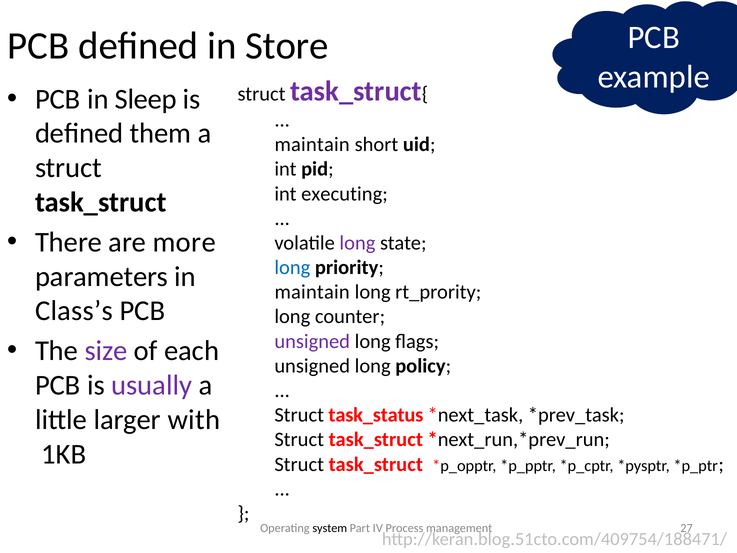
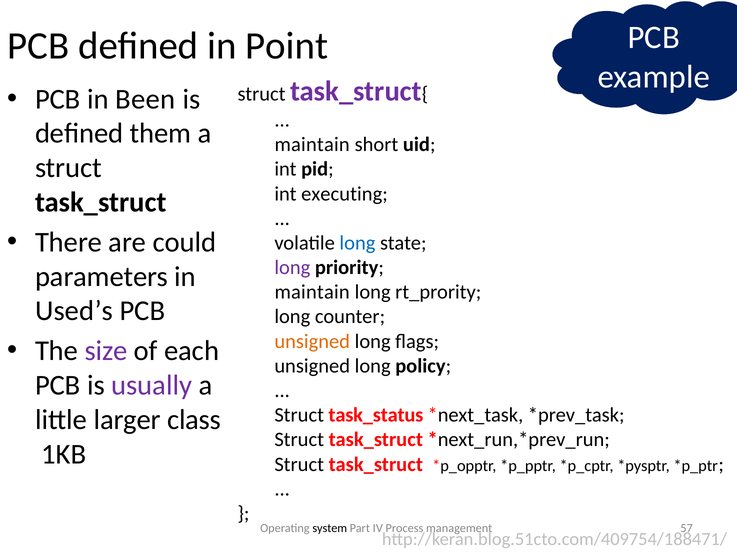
Store: Store -> Point (287, 46)
Sleep: Sleep -> Been (145, 99)
more: more -> could (184, 242)
long colour: purple -> blue (357, 243)
long colour: blue -> purple (292, 267)
Class’s: Class’s -> Used’s (74, 311)
unsigned colour: purple -> orange (312, 341)
with: with -> class (194, 420)
27: 27 -> 57 (687, 528)
